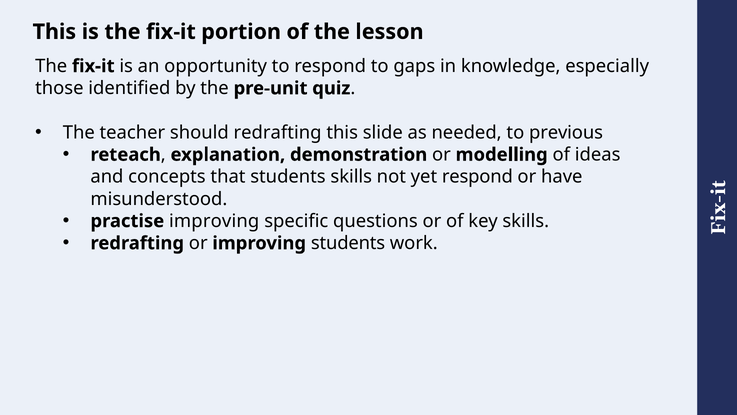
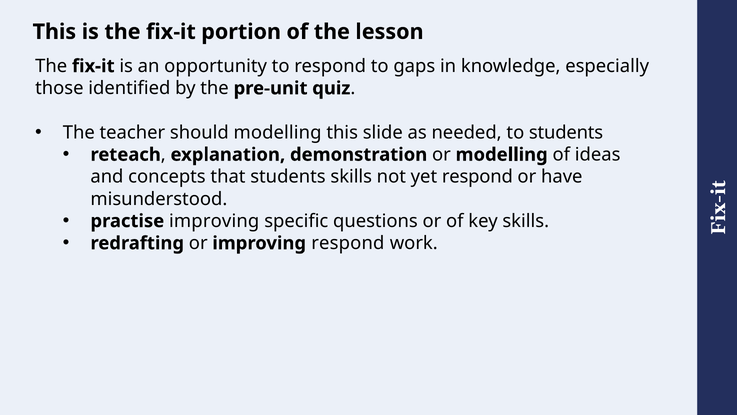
should redrafting: redrafting -> modelling (278, 132)
to previous: previous -> students (566, 132)
improving students: students -> respond (348, 243)
